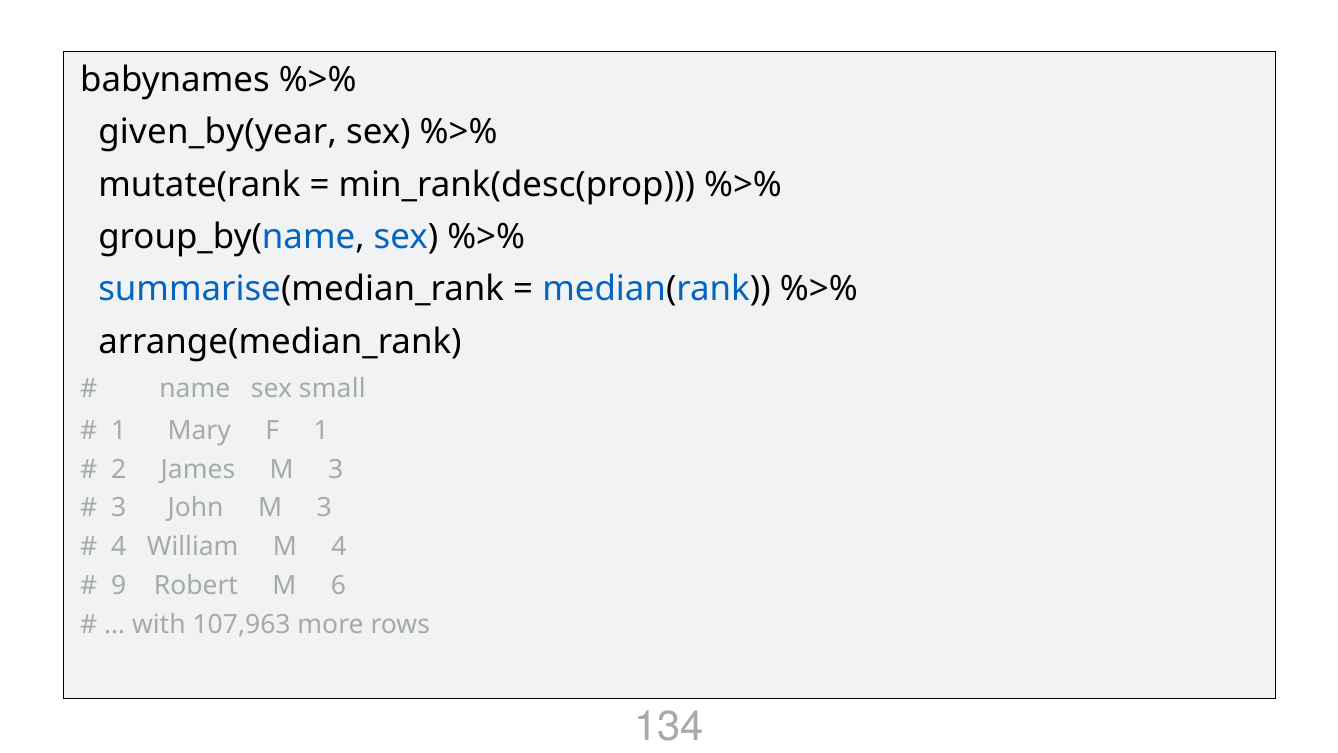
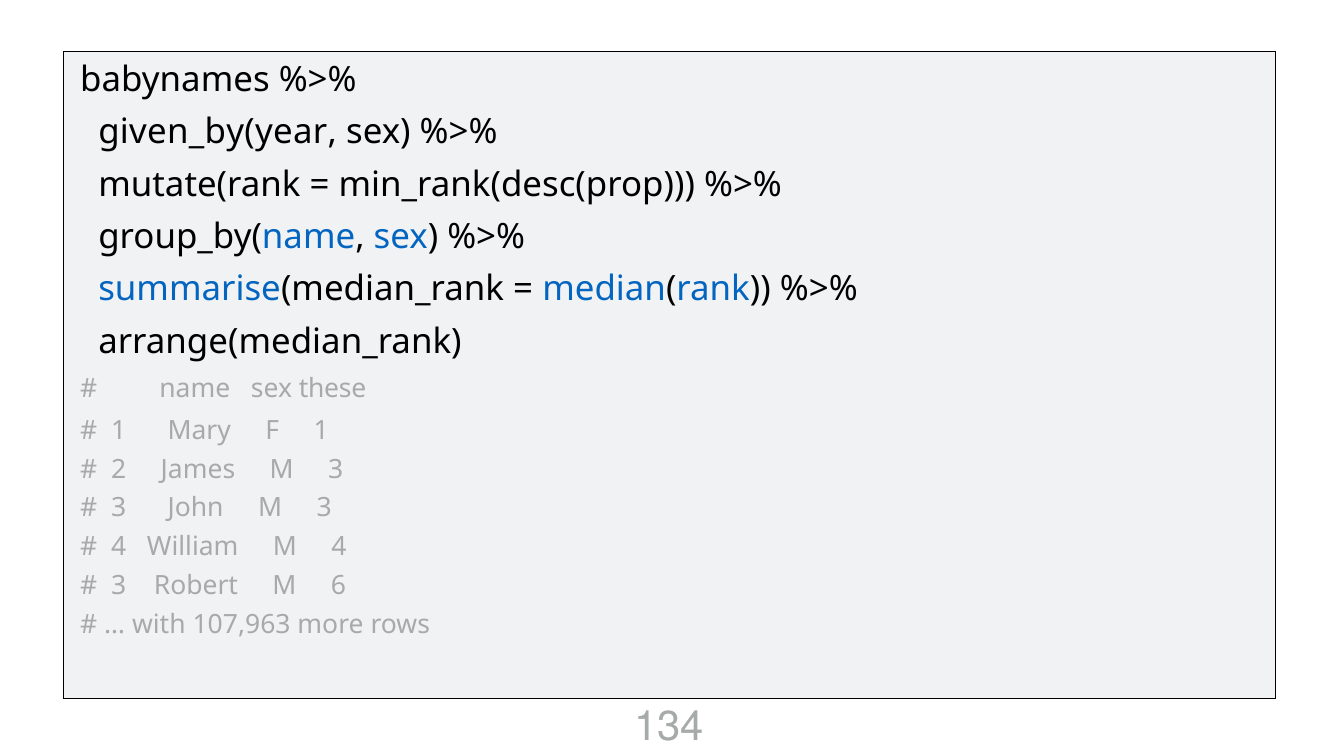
small: small -> these (332, 388)
9: 9 -> 3 (119, 586)
